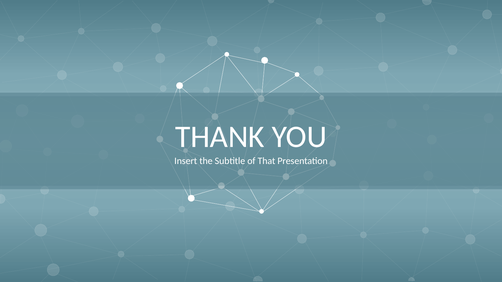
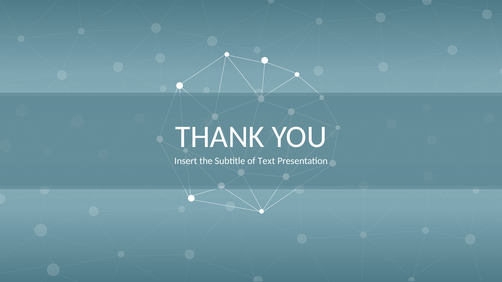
That: That -> Text (266, 161)
